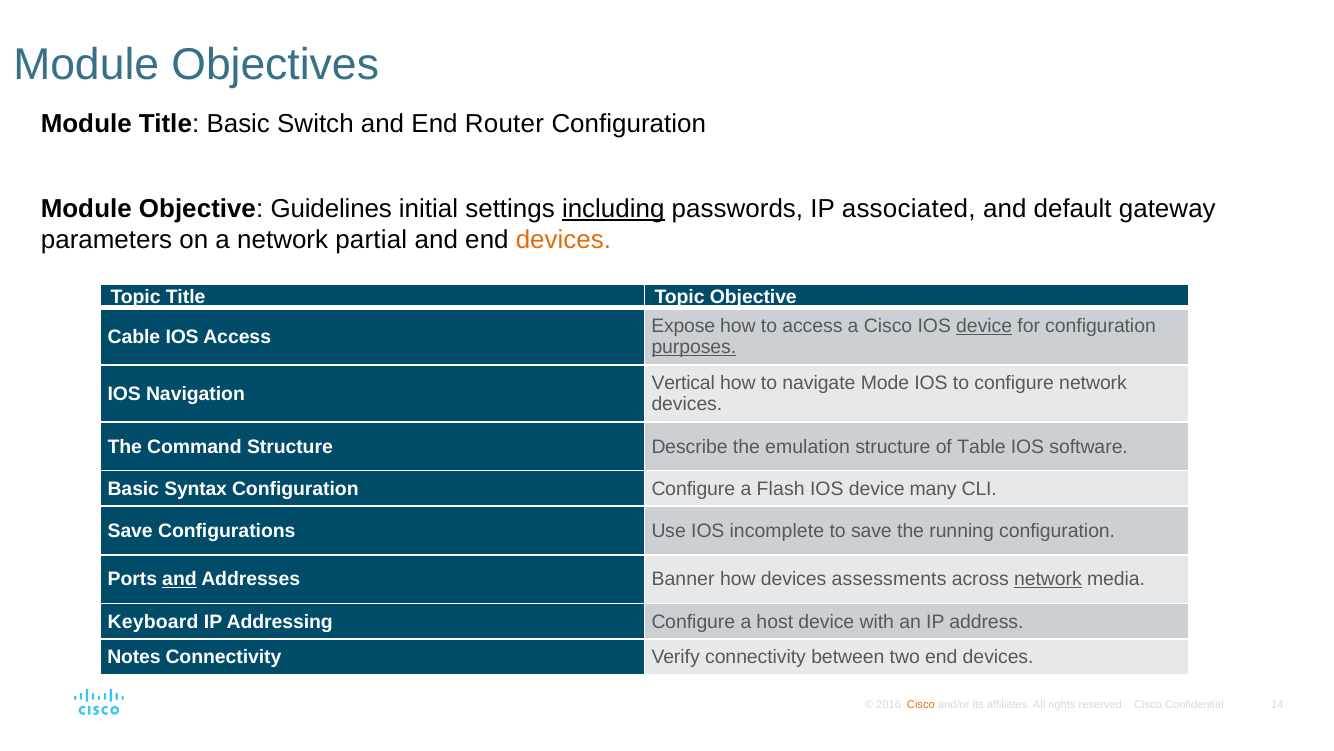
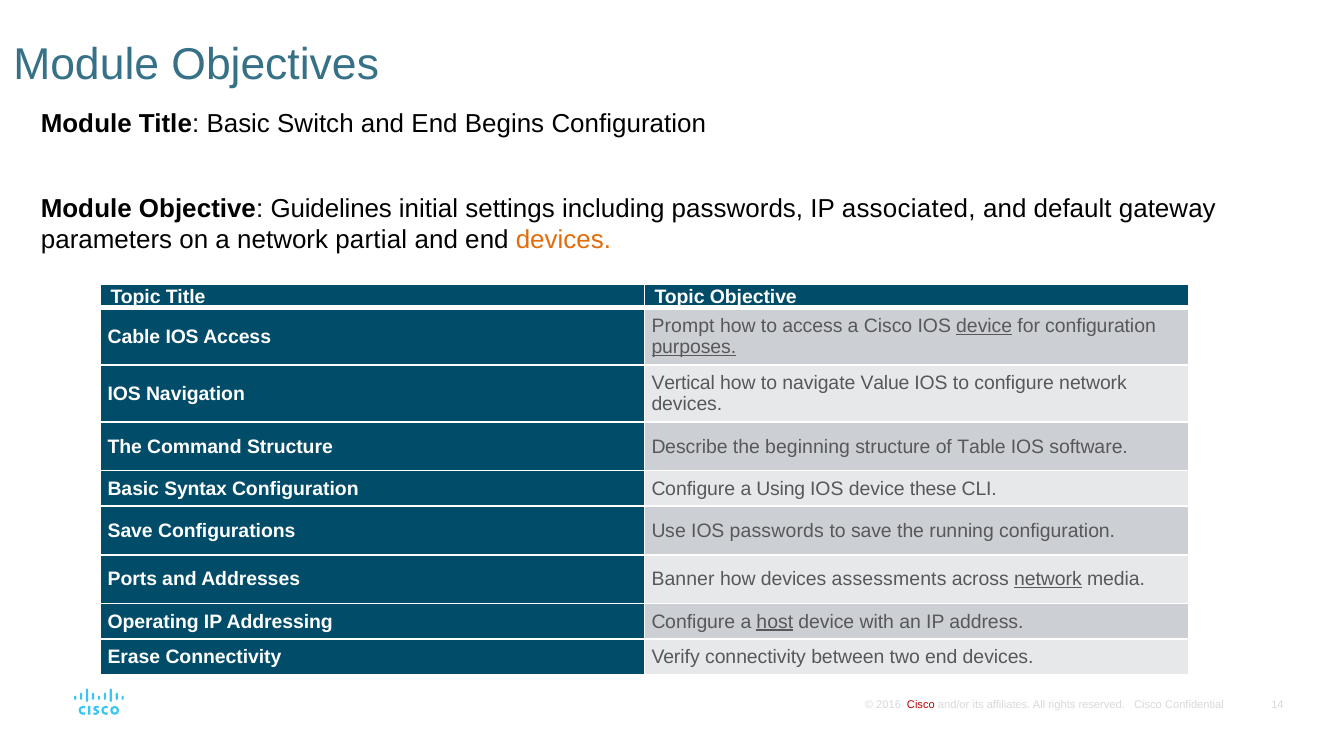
Router: Router -> Begins (505, 124)
including underline: present -> none (613, 209)
Expose: Expose -> Prompt (683, 326)
Mode: Mode -> Value (885, 383)
emulation: emulation -> beginning (808, 446)
Flash: Flash -> Using (781, 488)
many: many -> these (933, 488)
IOS incomplete: incomplete -> passwords (777, 530)
and underline: present -> none (179, 579)
Keyboard: Keyboard -> Operating (153, 621)
host underline: none -> present (775, 621)
Notes: Notes -> Erase (134, 657)
Cisco colour: orange -> red (921, 704)
